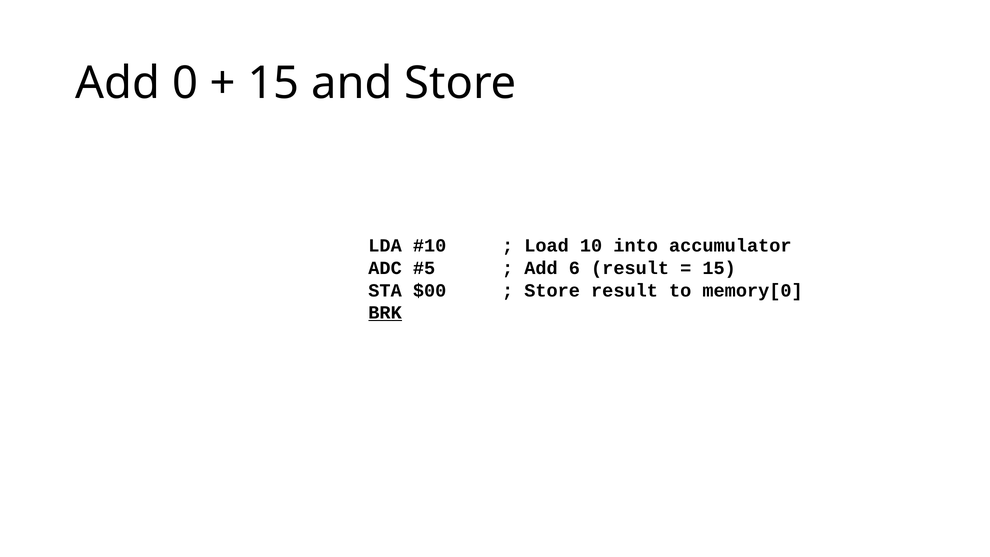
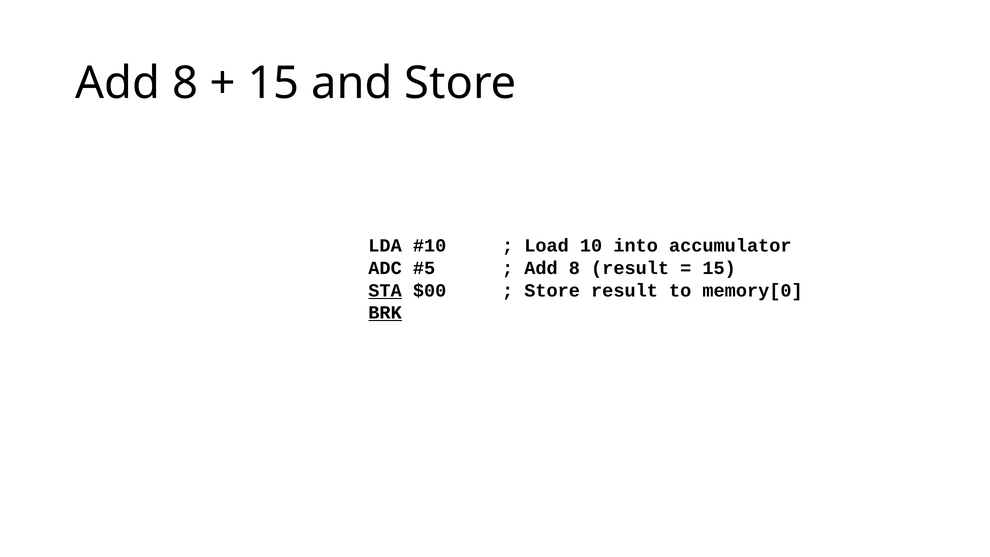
0: 0 -> 8 (185, 83)
6: 6 -> 8 (574, 268)
STA underline: none -> present (385, 290)
